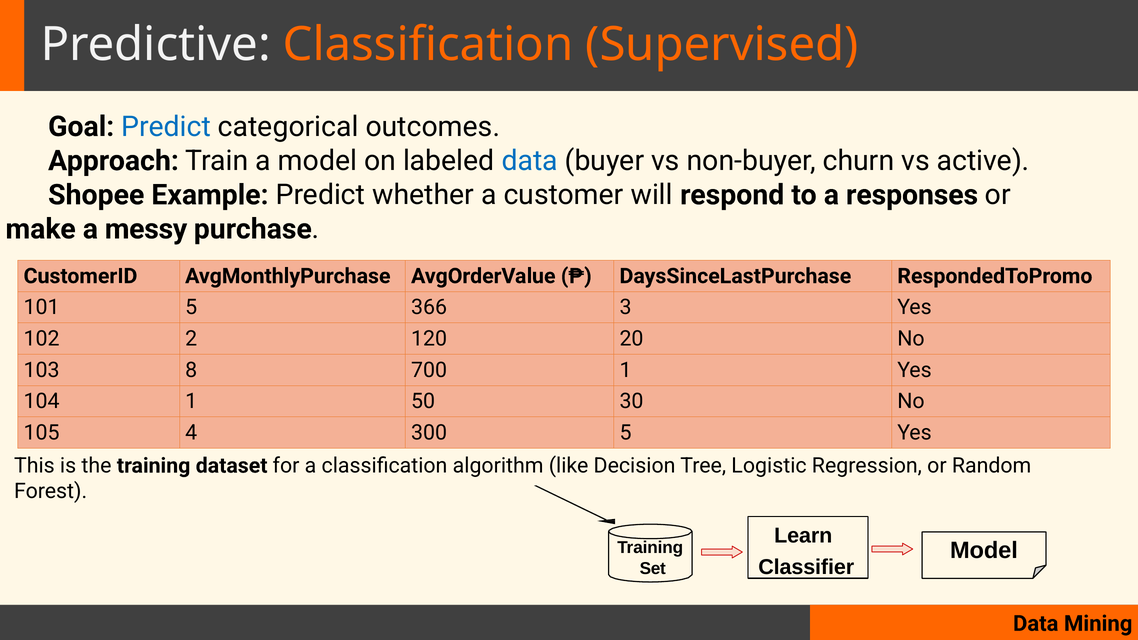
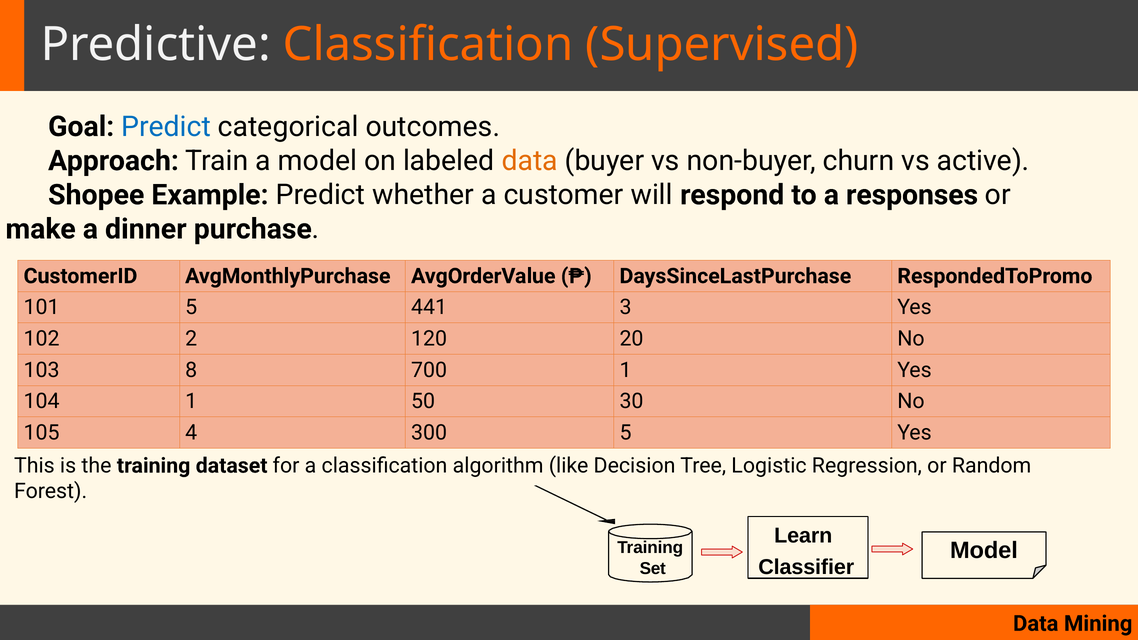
data colour: blue -> orange (530, 161)
messy: messy -> dinner (146, 229)
366: 366 -> 441 (429, 307)
